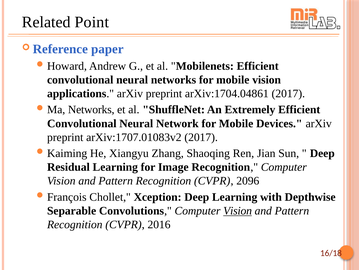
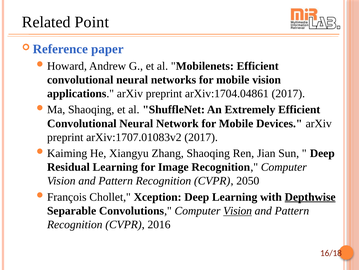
Networks: Networks -> Shaoqing (91, 109)
2096: 2096 -> 2050 (248, 180)
Depthwise underline: none -> present (310, 196)
